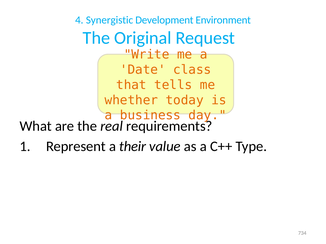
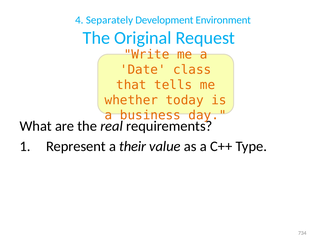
Synergistic: Synergistic -> Separately (109, 20)
